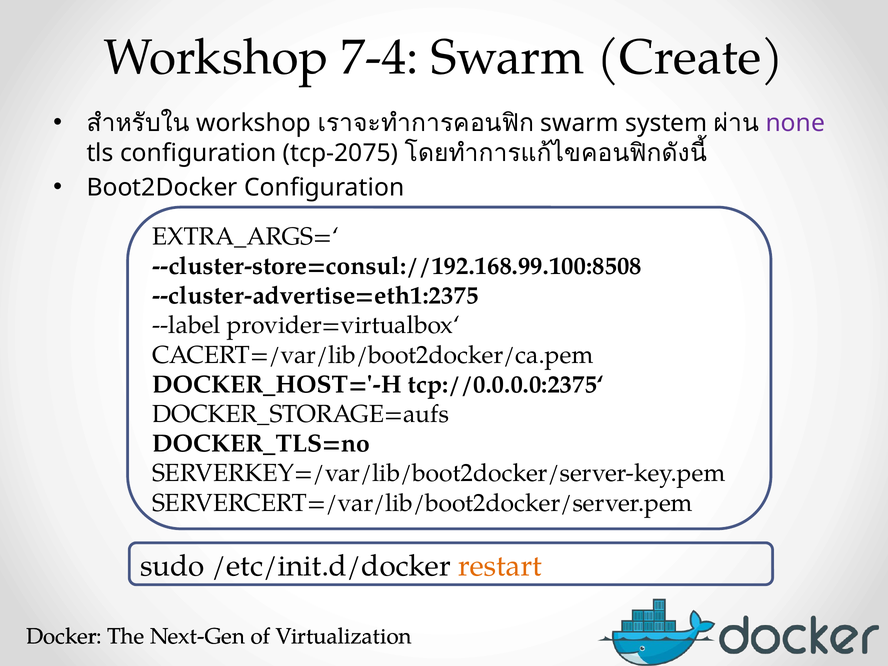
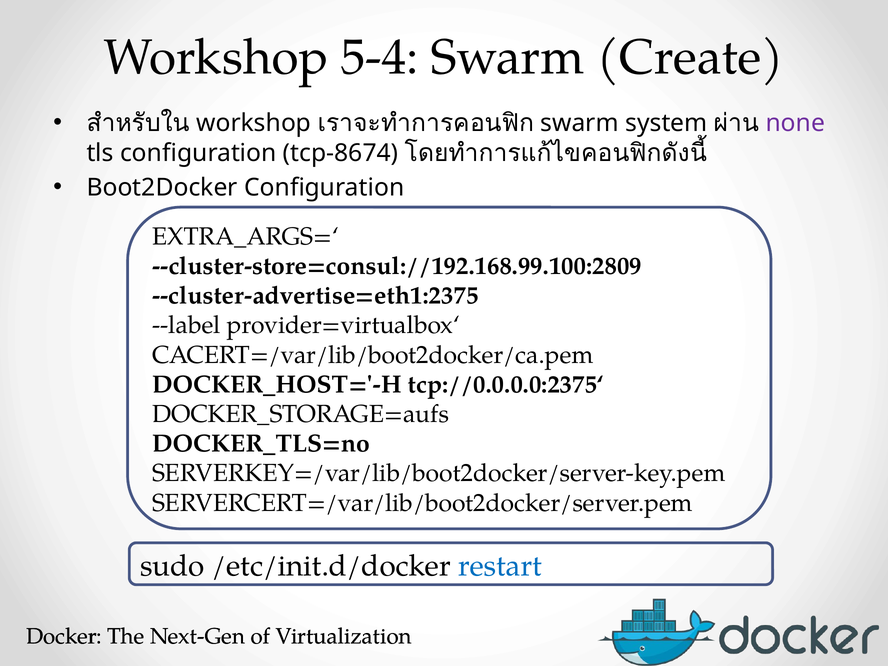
7-4: 7-4 -> 5-4 (380, 58)
tcp-2075: tcp-2075 -> tcp-8674 (341, 153)
--cluster-store=consul://192.168.99.100:8508: --cluster-store=consul://192.168.99.100:8508 -> --cluster-store=consul://192.168.99.100:2809 (397, 266)
restart colour: orange -> blue (500, 566)
